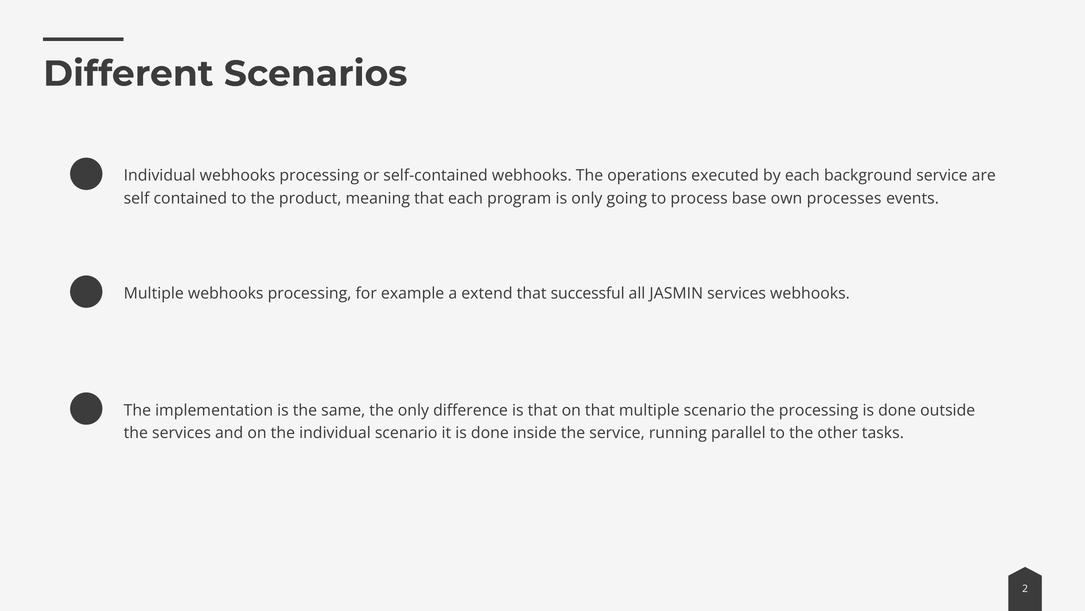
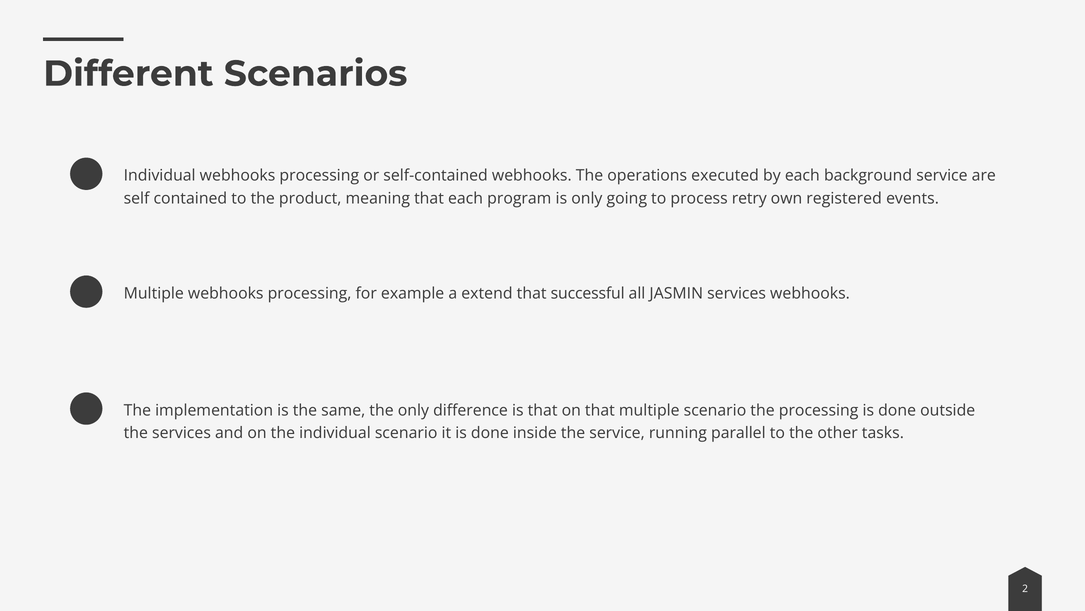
base: base -> retry (749, 198)
processes: processes -> registered (844, 198)
